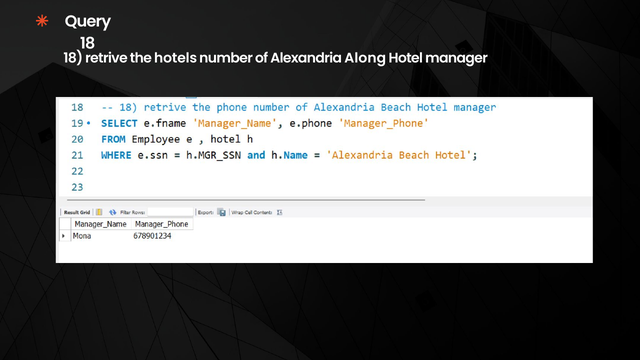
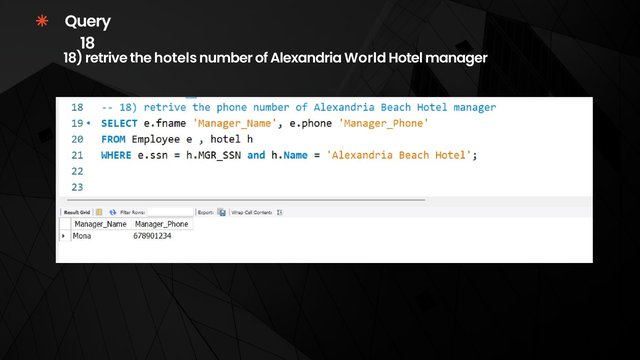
Along: Along -> World (365, 58)
